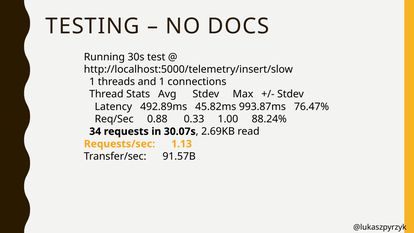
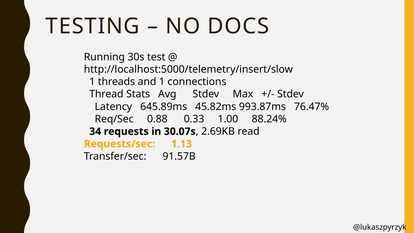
492.89ms: 492.89ms -> 645.89ms (164, 107)
